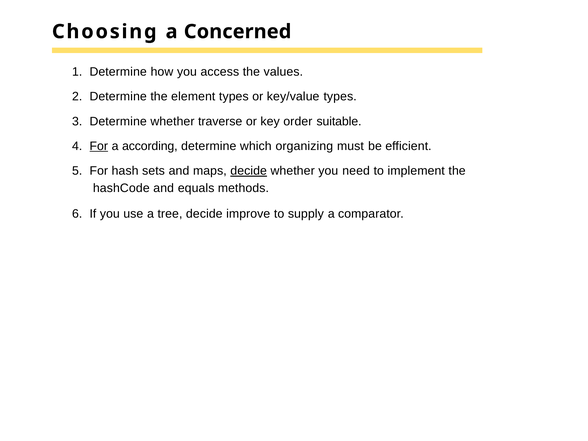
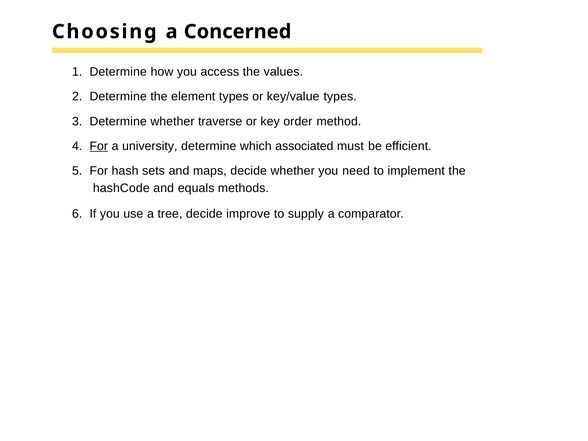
suitable: suitable -> method (339, 121)
according: according -> university (150, 146)
organizing: organizing -> associated (304, 146)
decide underline: present -> none (249, 171)
